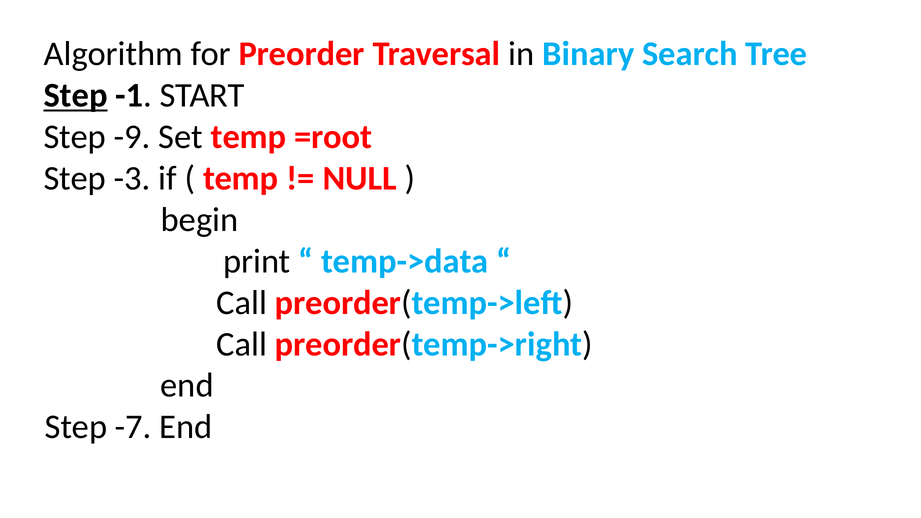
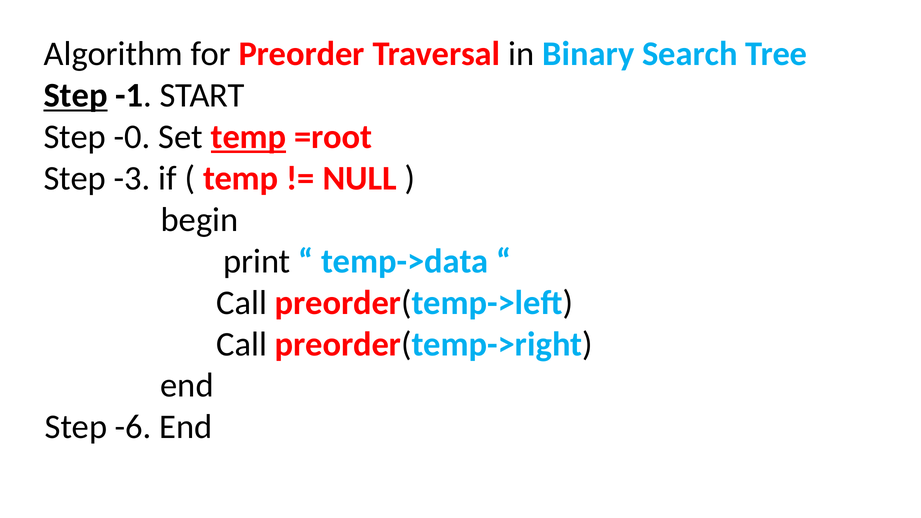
-9: -9 -> -0 (132, 137)
temp underline: none -> present (249, 137)
-7: -7 -> -6 (133, 427)
